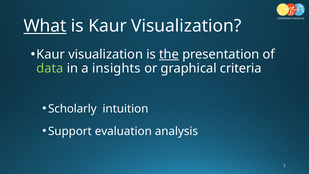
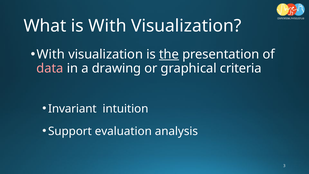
What underline: present -> none (45, 26)
is Kaur: Kaur -> With (107, 26)
Kaur: Kaur -> With (51, 54)
data colour: light green -> pink (50, 68)
insights: insights -> drawing (116, 68)
Scholarly: Scholarly -> Invariant (72, 109)
